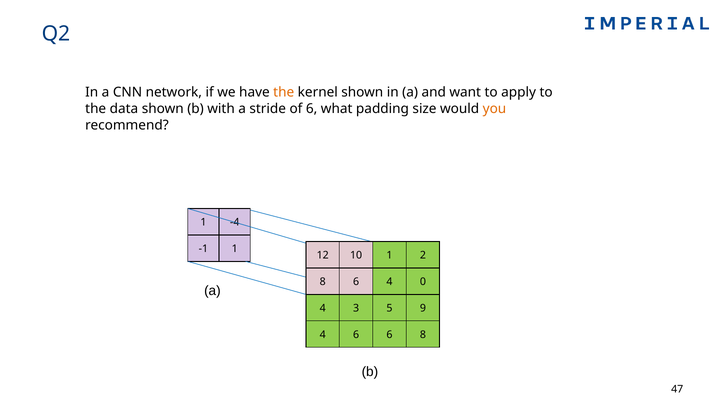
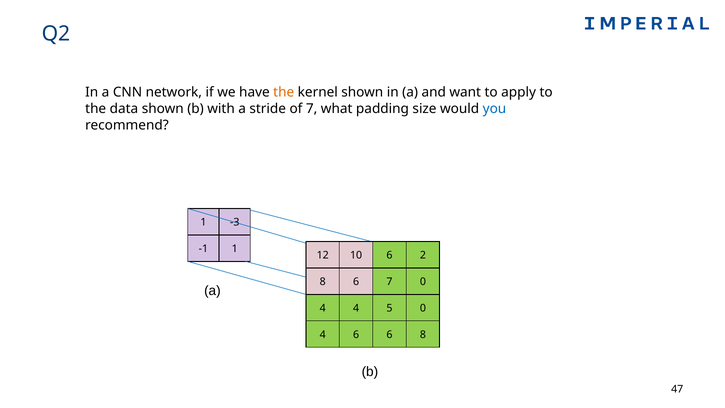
of 6: 6 -> 7 (312, 109)
you colour: orange -> blue (495, 109)
-4: -4 -> -3 (235, 222)
10 1: 1 -> 6 (390, 255)
6 4: 4 -> 7 (390, 282)
4 3: 3 -> 4 (356, 308)
5 9: 9 -> 0 (423, 308)
